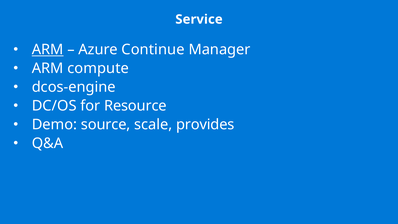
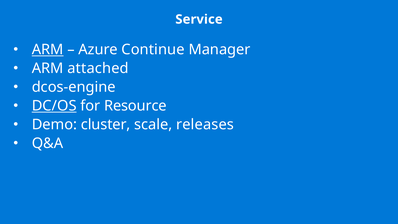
compute: compute -> attached (98, 68)
DC/OS underline: none -> present (54, 106)
source: source -> cluster (106, 124)
provides: provides -> releases (205, 124)
